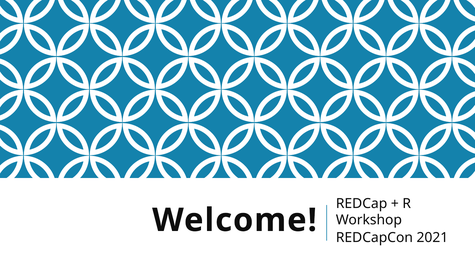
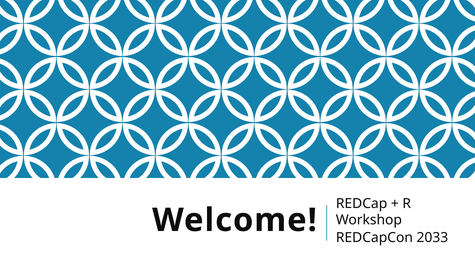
2021: 2021 -> 2033 (432, 238)
